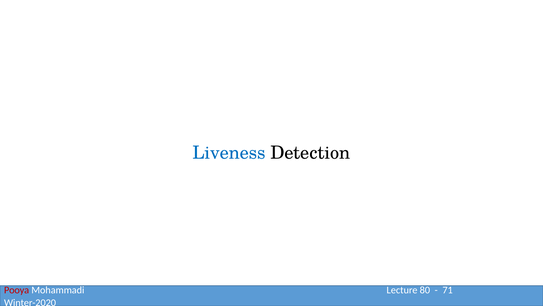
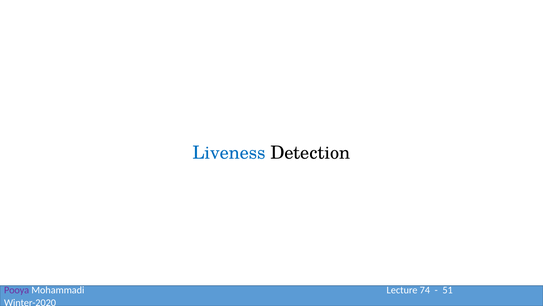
Pooya colour: red -> purple (17, 290)
80: 80 -> 74 (425, 290)
71: 71 -> 51 (448, 290)
